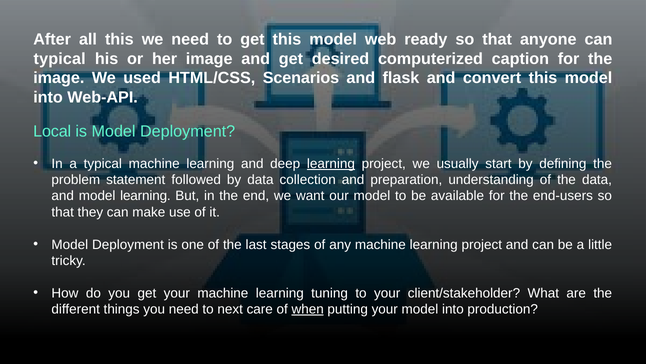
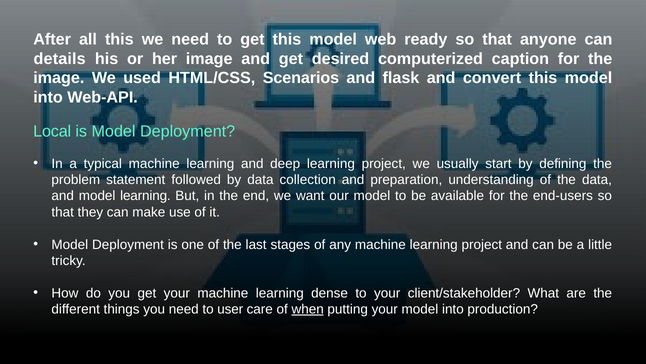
typical: typical -> details (60, 59)
learning underline: present -> none (331, 163)
tuning: tuning -> dense (330, 293)
next: next -> user (230, 309)
